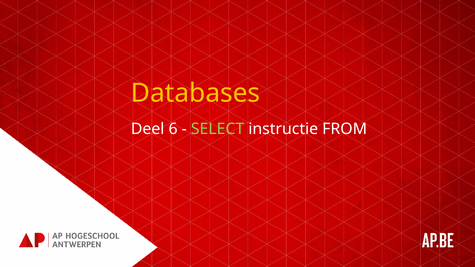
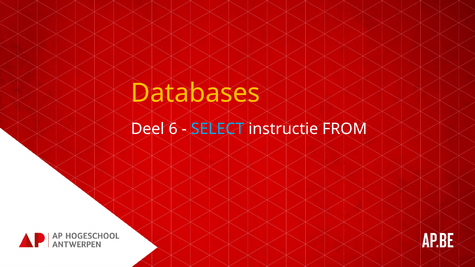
SELECT colour: light green -> light blue (218, 129)
